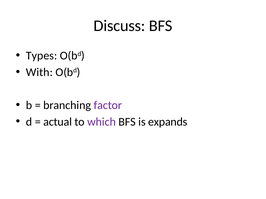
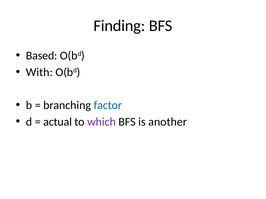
Discuss: Discuss -> Finding (119, 26)
Types: Types -> Based (42, 56)
factor colour: purple -> blue (108, 105)
expands: expands -> another (168, 122)
